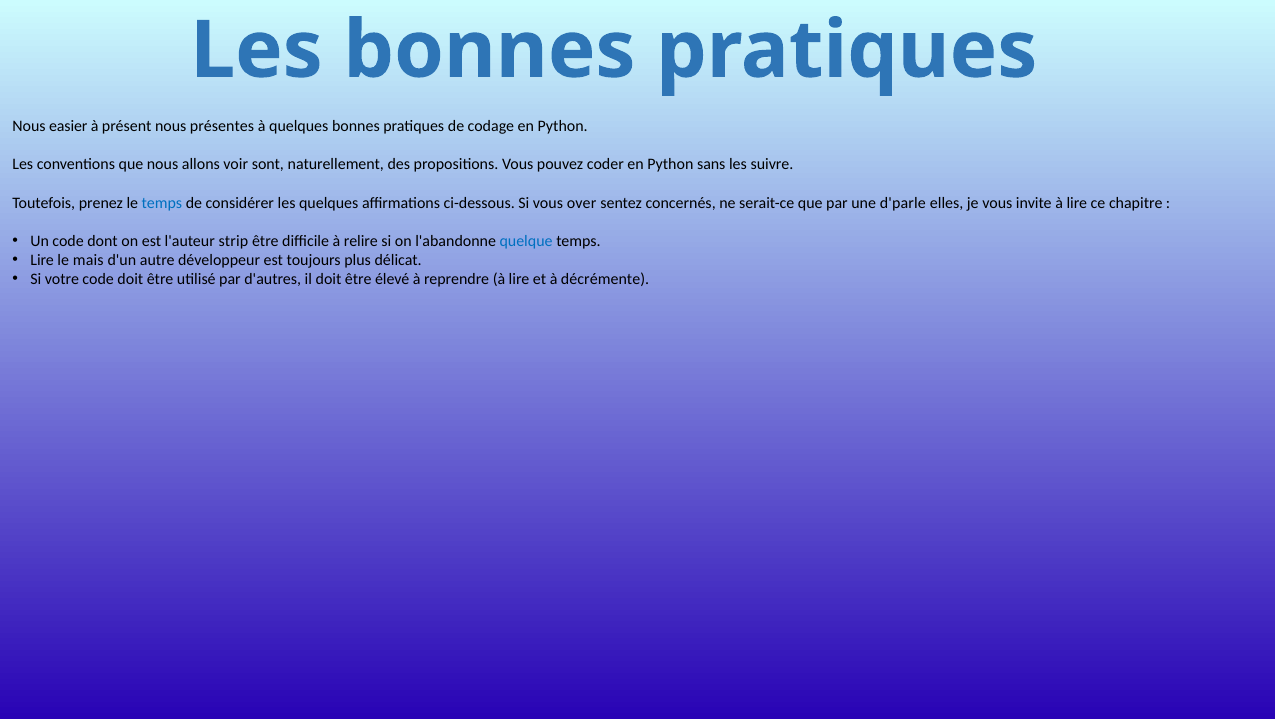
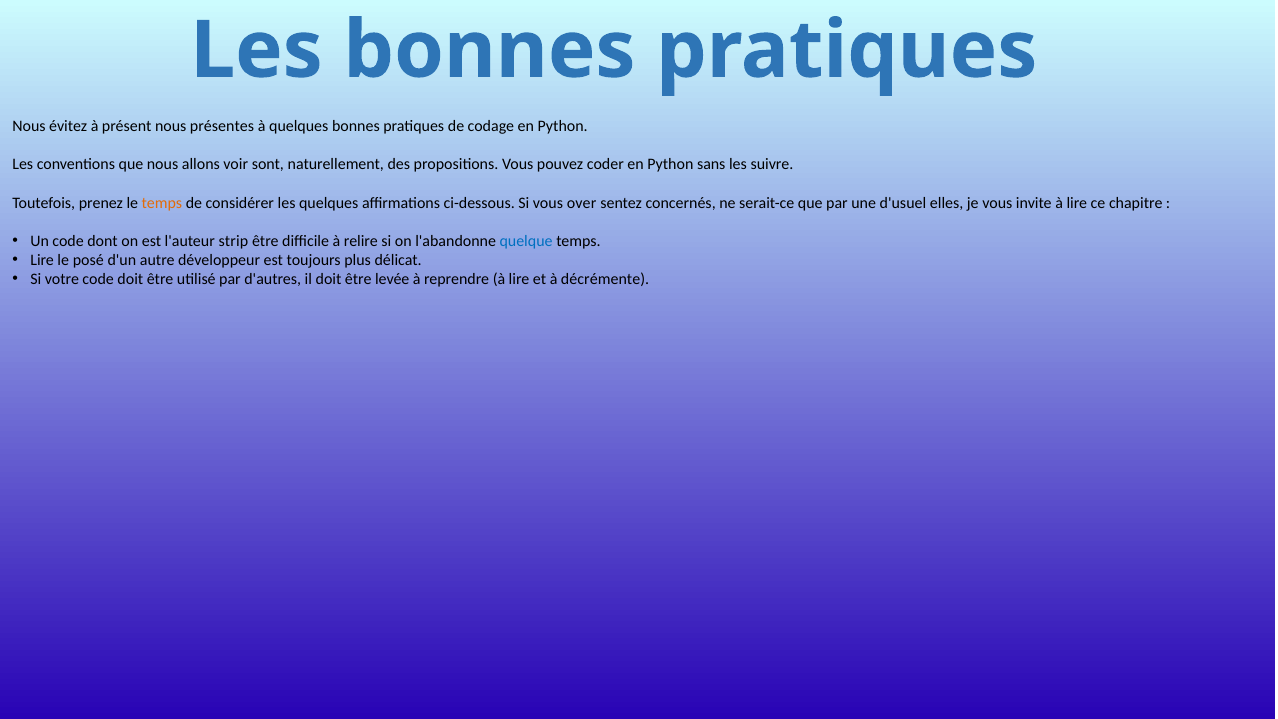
easier: easier -> évitez (68, 126)
temps colour: blue -> orange (162, 203)
d'parle: d'parle -> d'usuel (903, 203)
mais: mais -> posé (88, 260)
élevé: élevé -> levée (392, 279)
